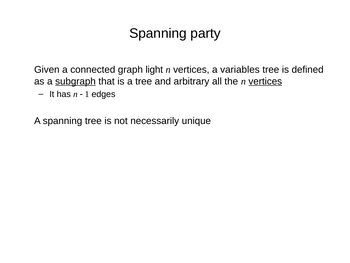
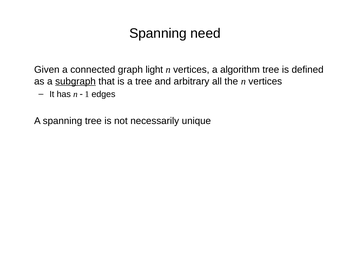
party: party -> need (206, 33)
variables: variables -> algorithm (240, 70)
vertices underline: present -> none (265, 81)
